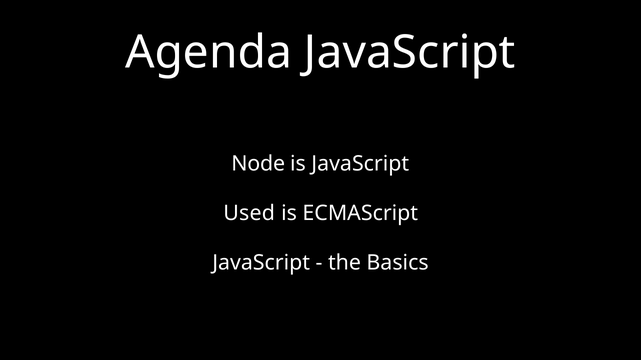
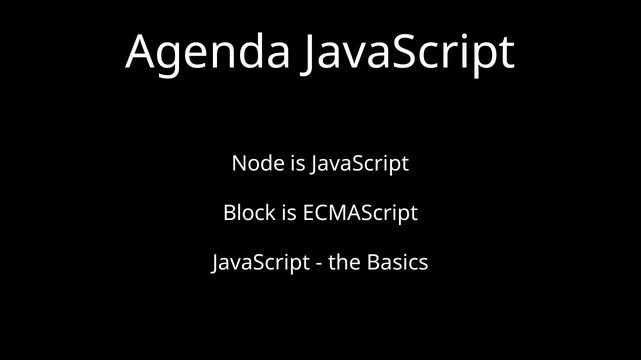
Used: Used -> Block (249, 213)
